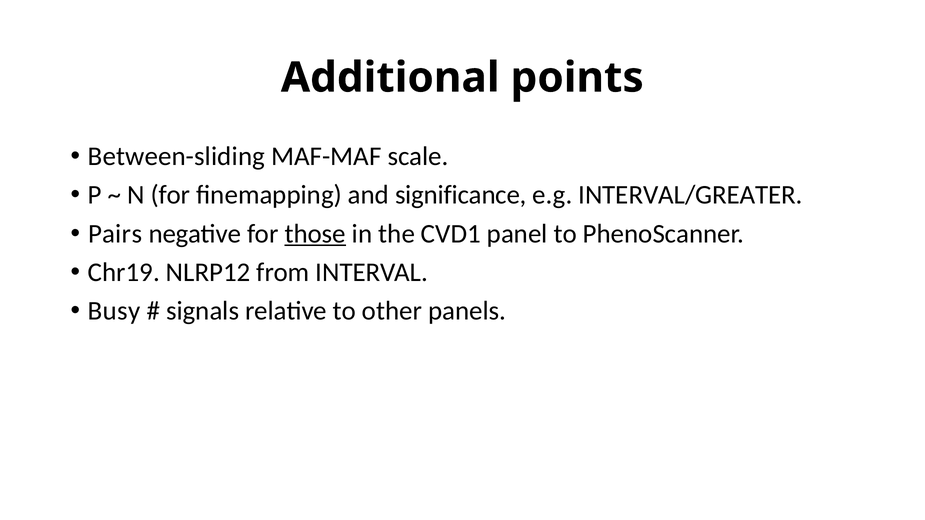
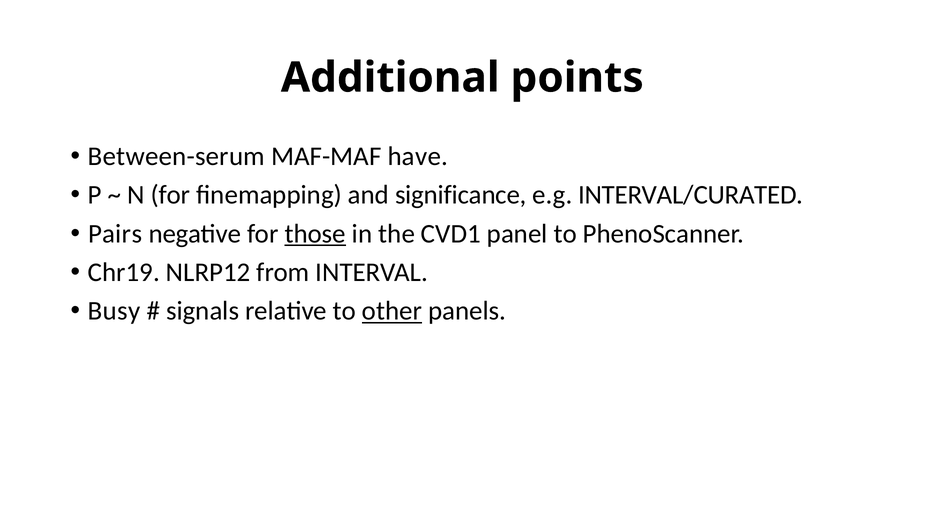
Between-sliding: Between-sliding -> Between-serum (176, 156)
scale: scale -> have (418, 156)
INTERVAL/GREATER: INTERVAL/GREATER -> INTERVAL/CURATED (691, 195)
other underline: none -> present (392, 311)
